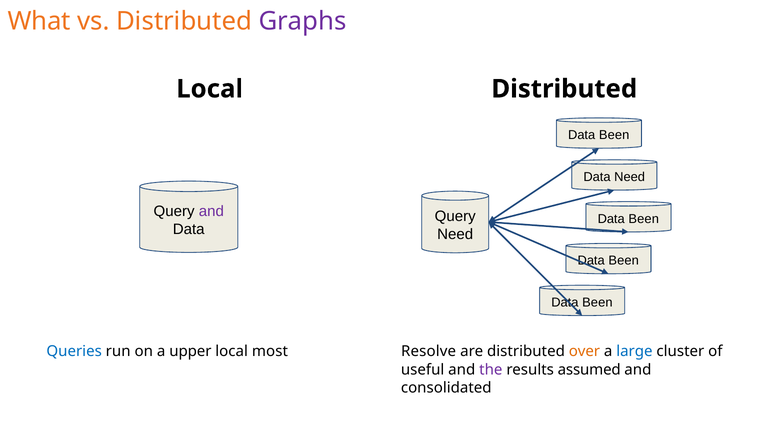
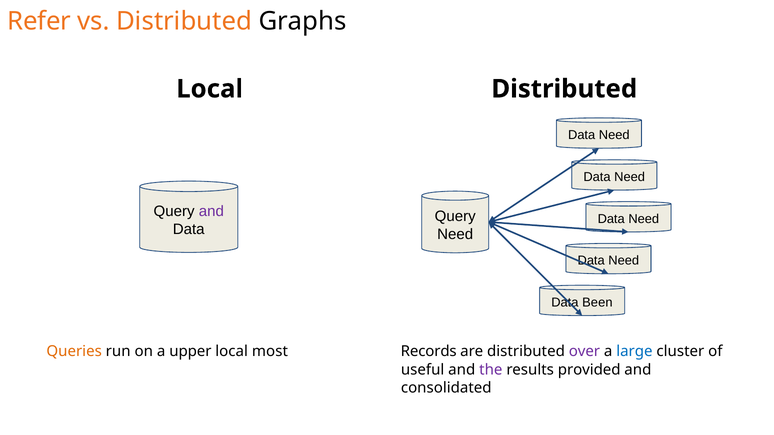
What: What -> Refer (39, 21)
Graphs colour: purple -> black (303, 21)
Been: Been -> Need (614, 135)
Been: Been -> Need (644, 219)
Been: Been -> Need (624, 261)
Queries colour: blue -> orange (74, 352)
Resolve: Resolve -> Records (429, 352)
over colour: orange -> purple (584, 352)
assumed: assumed -> provided (589, 370)
